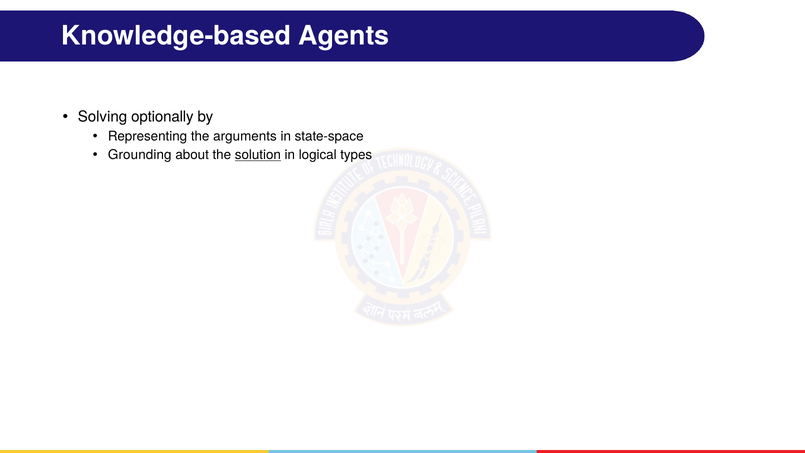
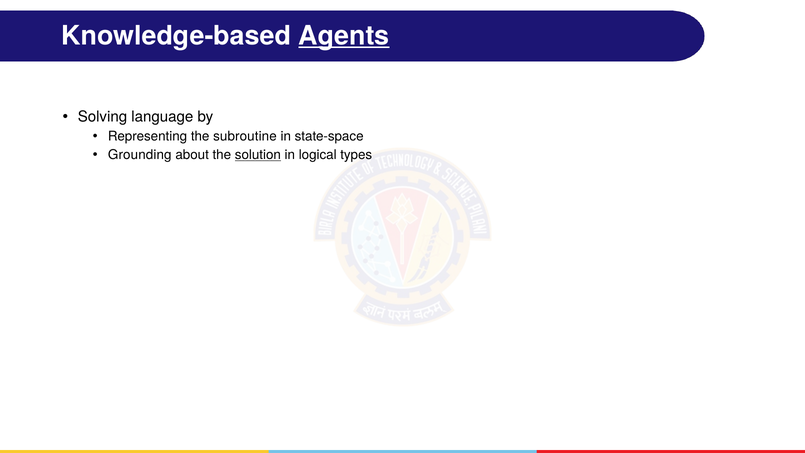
Agents underline: none -> present (344, 36)
optionally: optionally -> language (162, 117)
arguments: arguments -> subroutine (245, 136)
